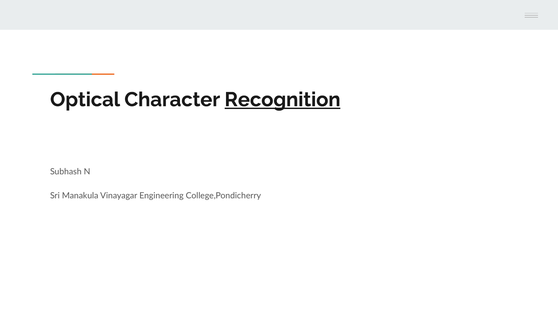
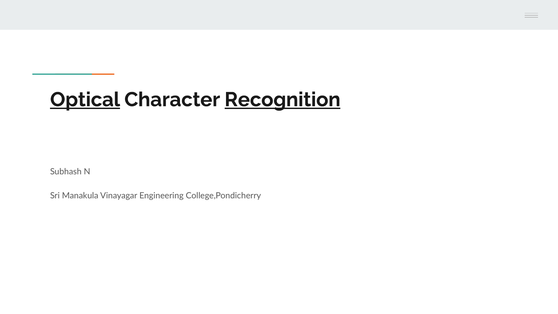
Optical underline: none -> present (85, 100)
